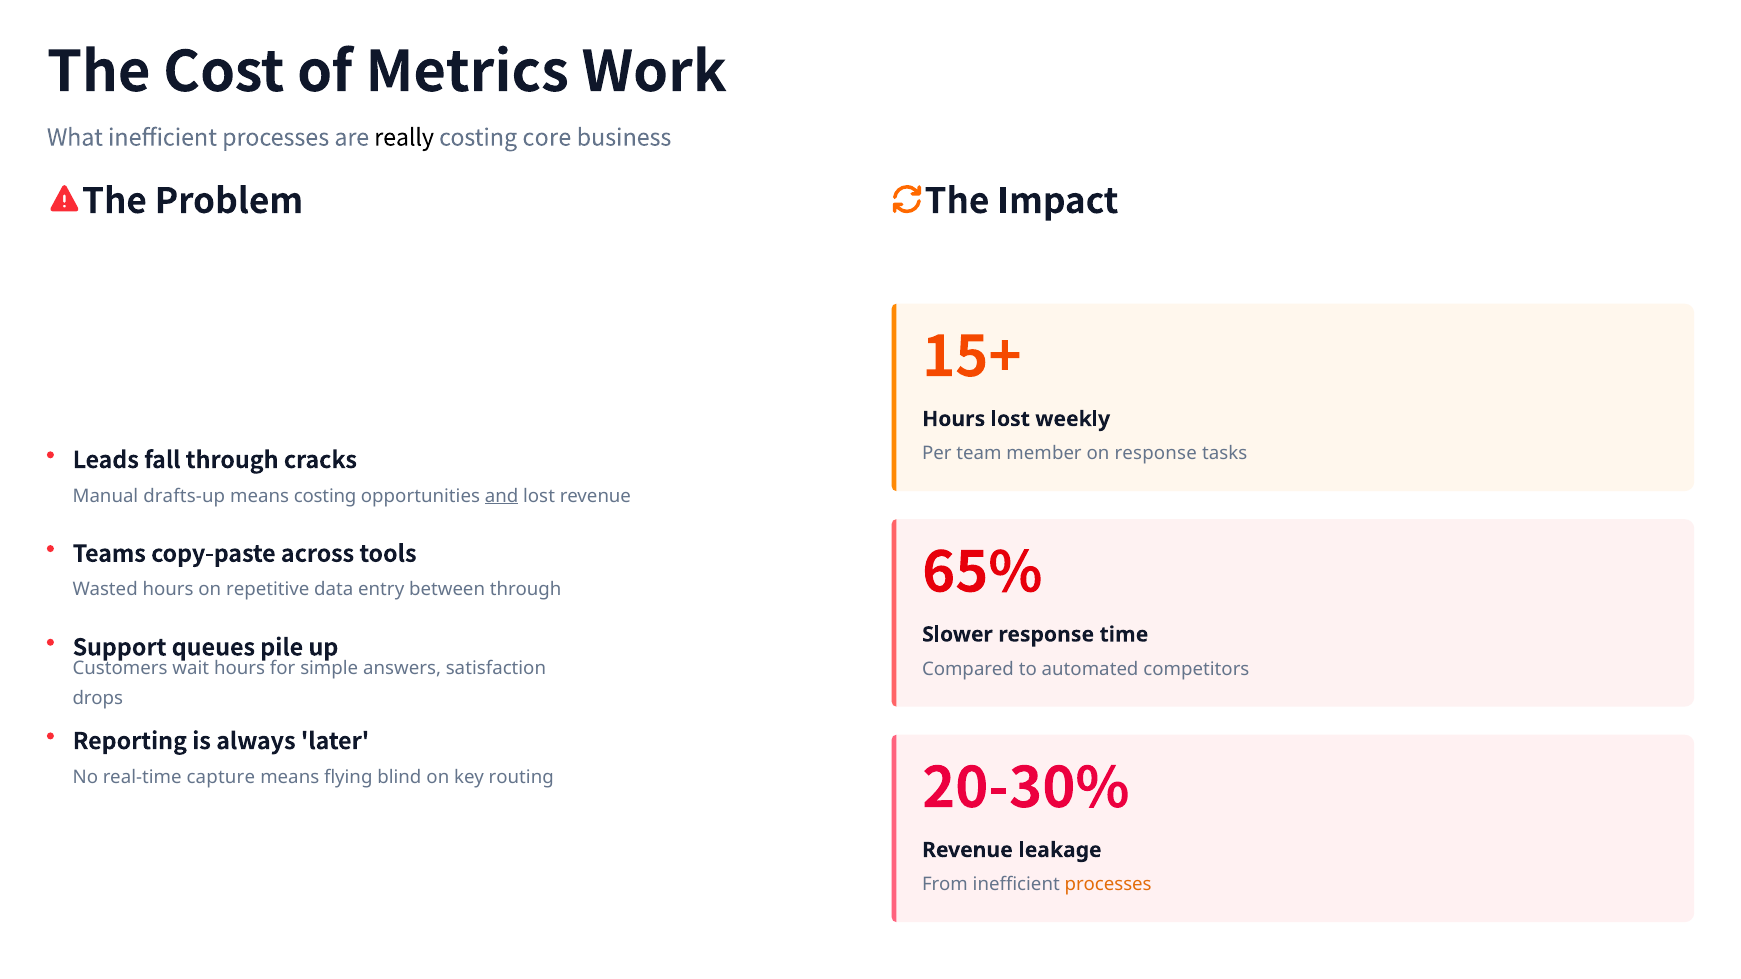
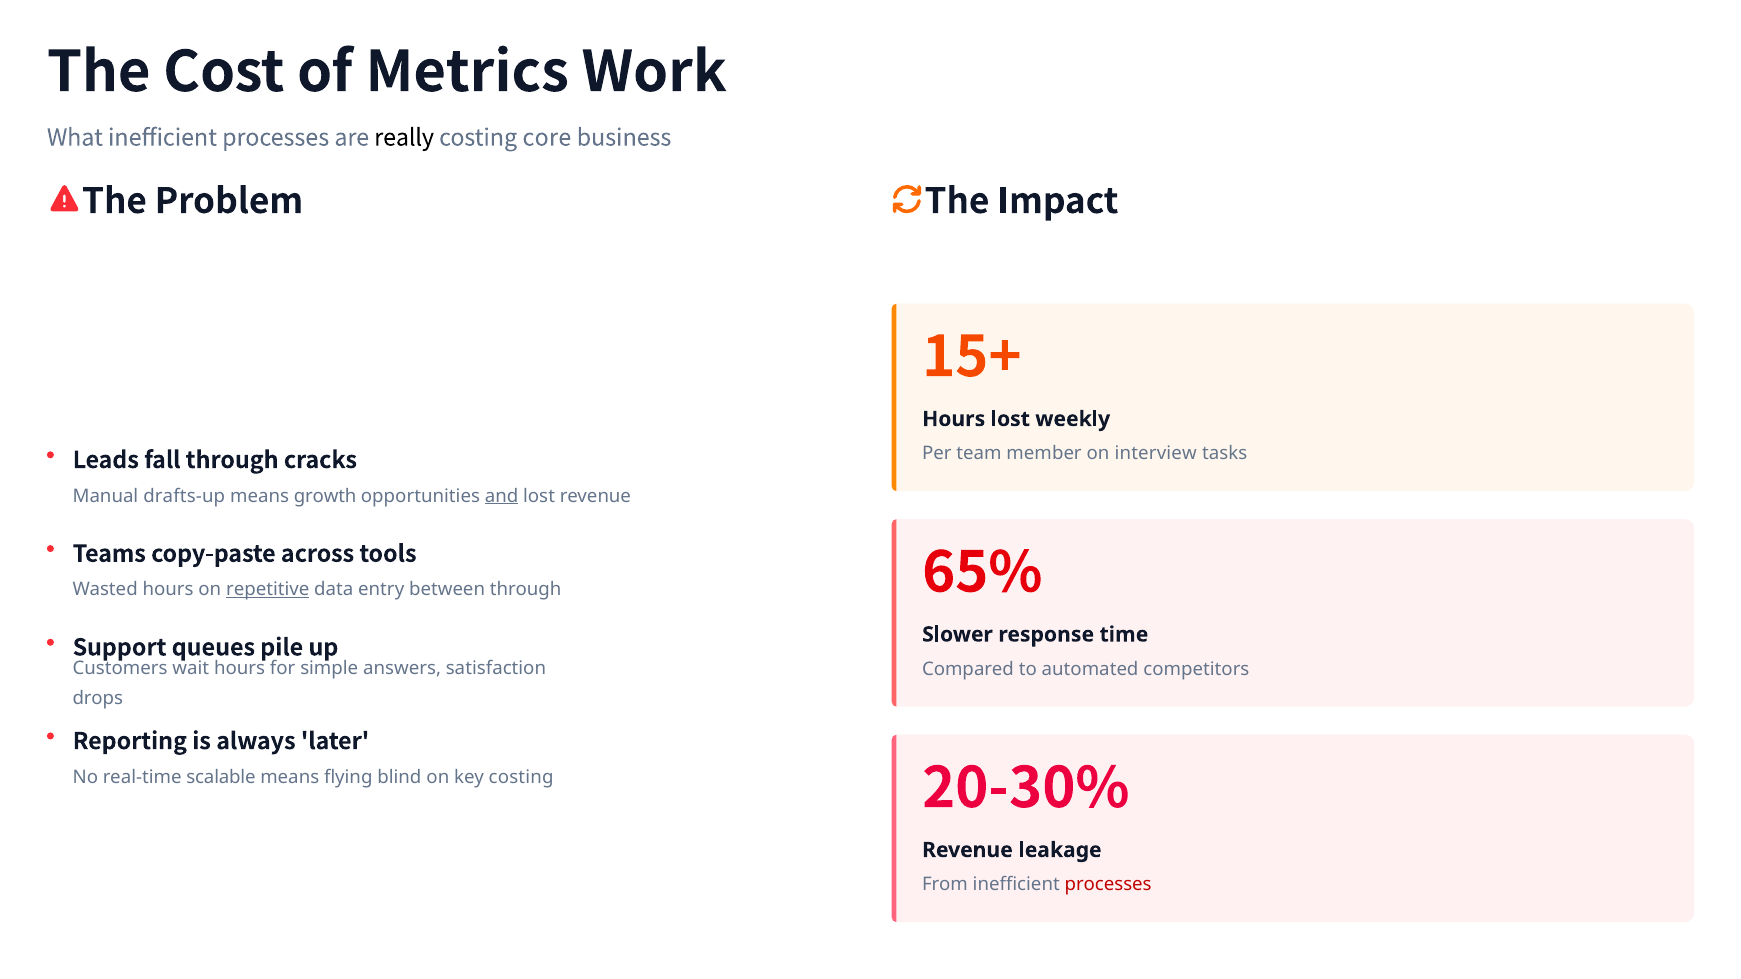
on response: response -> interview (1156, 454)
means costing: costing -> growth (325, 496)
repetitive underline: none -> present (268, 590)
capture: capture -> scalable (221, 777)
key routing: routing -> costing (521, 777)
processes colour: orange -> red (1108, 885)
